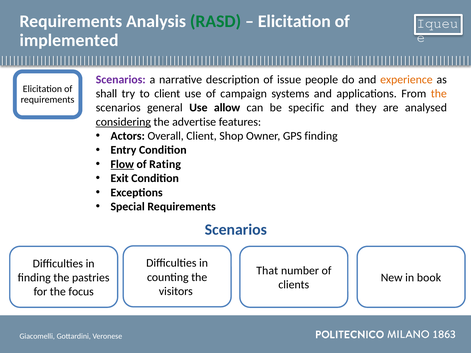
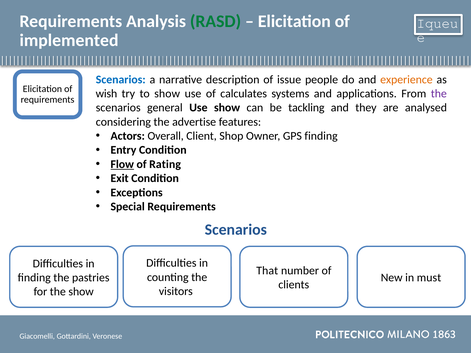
Scenarios colour: purple -> blue (121, 80)
shall: shall -> wish (106, 94)
to client: client -> show (167, 94)
campaign: campaign -> calculates (244, 94)
the colour: orange -> purple (439, 94)
Use allow: allow -> show (227, 108)
specific: specific -> tackling (306, 108)
considering underline: present -> none (123, 122)
book: book -> must (429, 278)
the focus: focus -> show (81, 292)
